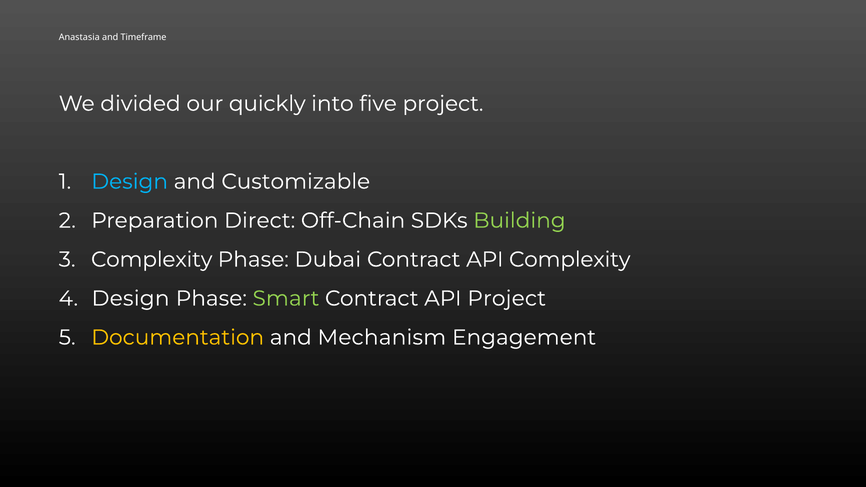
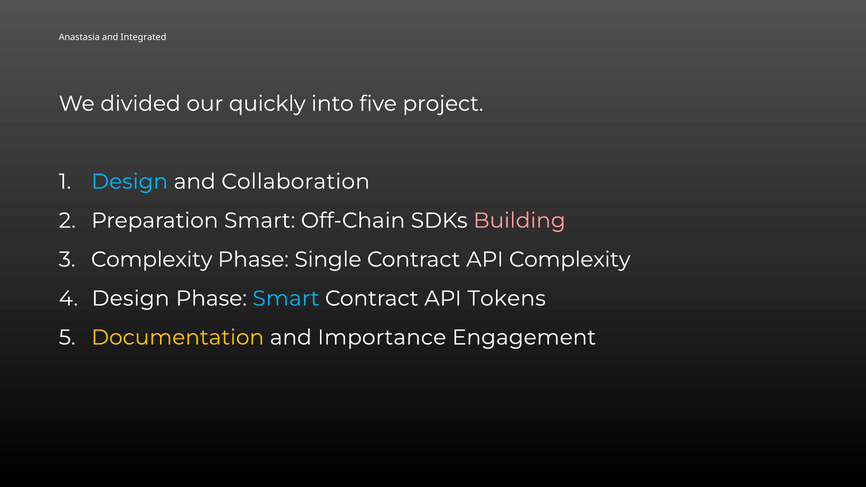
Timeframe: Timeframe -> Integrated (143, 37)
Customizable: Customizable -> Collaboration (296, 182)
Preparation Direct: Direct -> Smart (260, 221)
Building colour: light green -> pink (519, 221)
Dubai: Dubai -> Single (328, 260)
Smart colour: light green -> light blue (286, 299)
API Project: Project -> Tokens (507, 299)
Mechanism: Mechanism -> Importance (382, 337)
